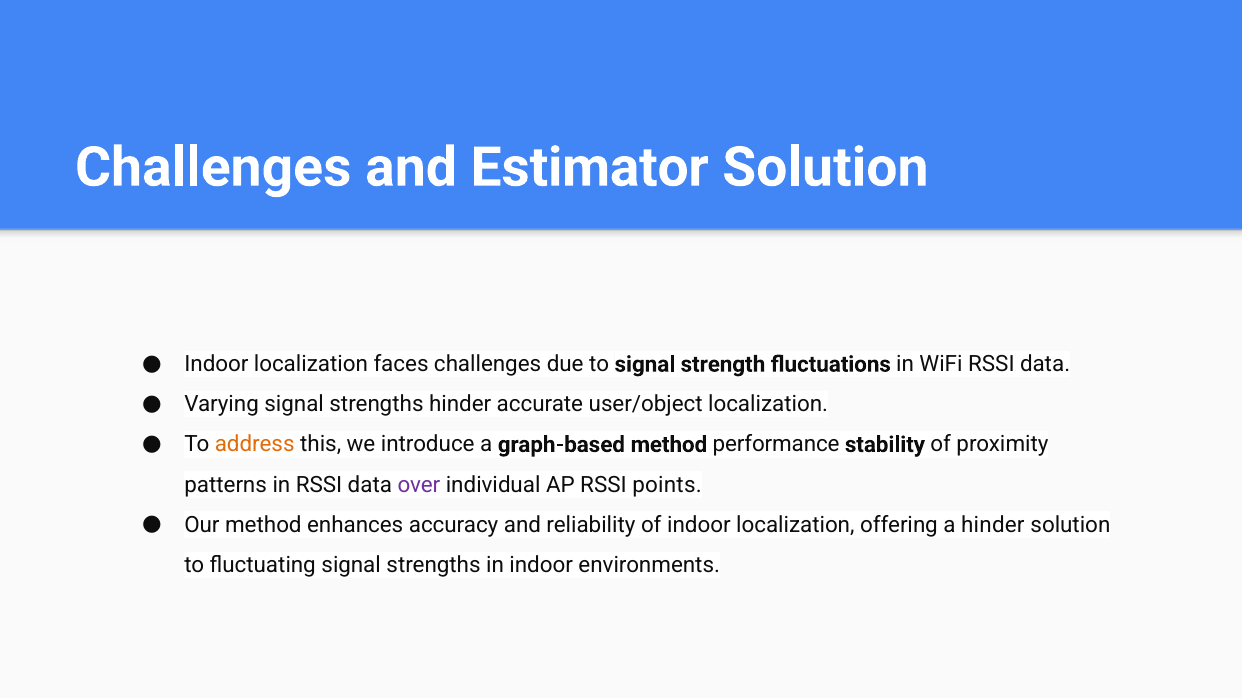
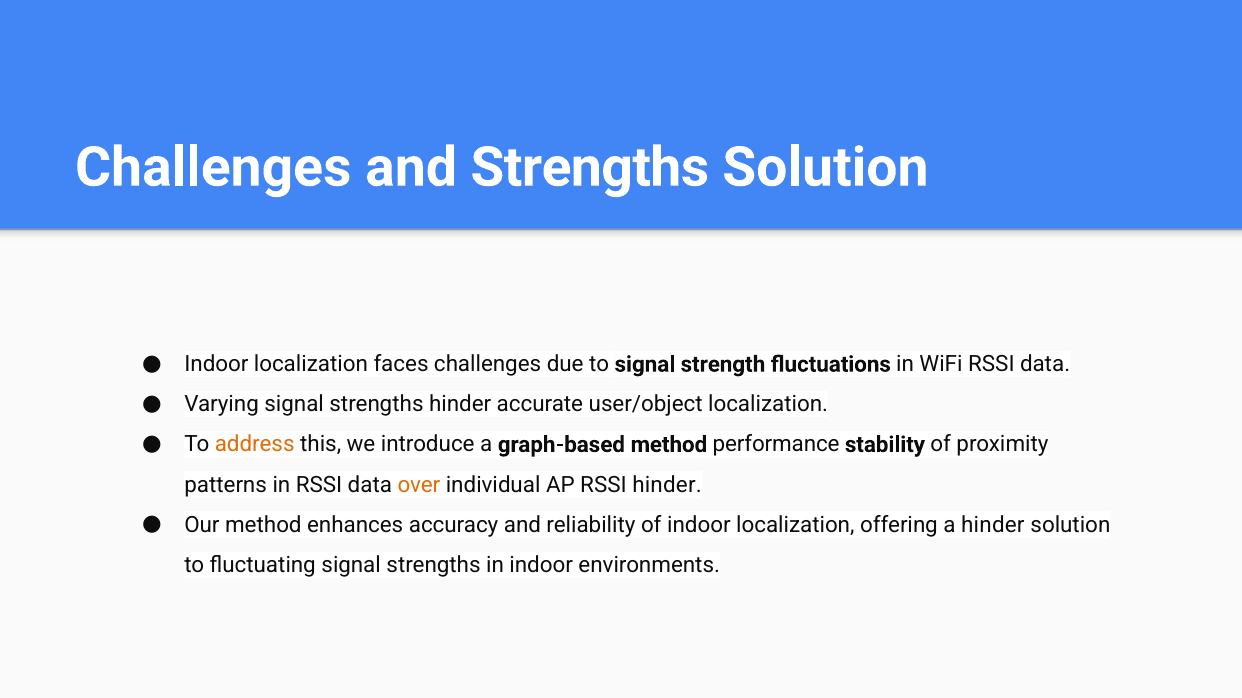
and Estimator: Estimator -> Strengths (590, 168)
over colour: purple -> orange (419, 485)
RSSI points: points -> hinder (667, 485)
